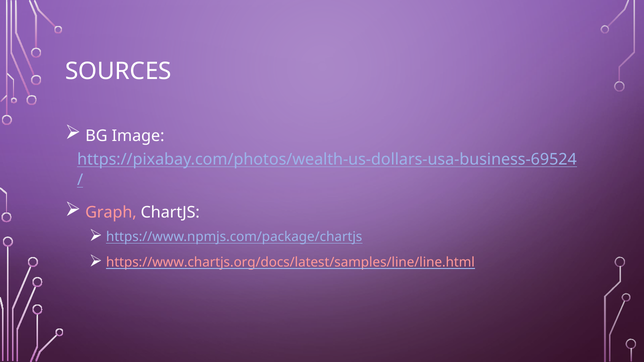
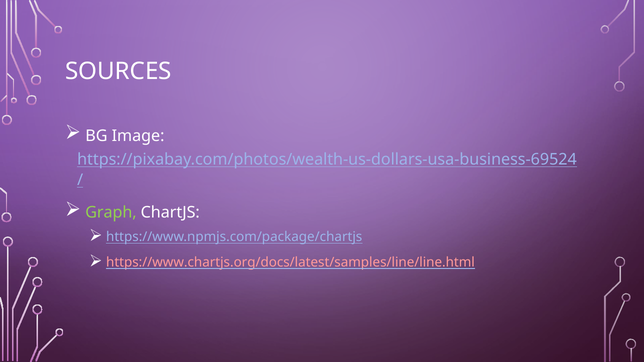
Graph colour: pink -> light green (111, 213)
